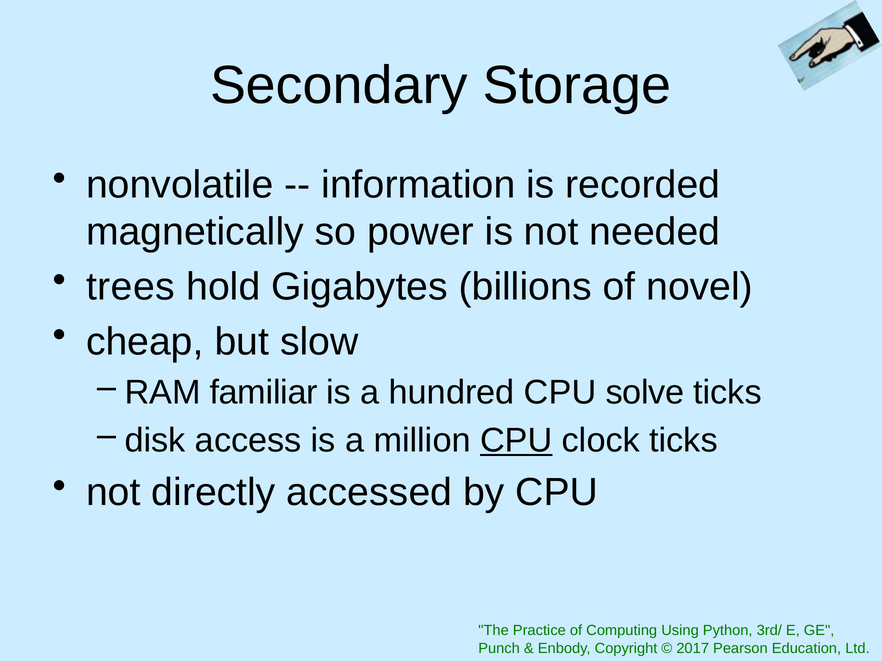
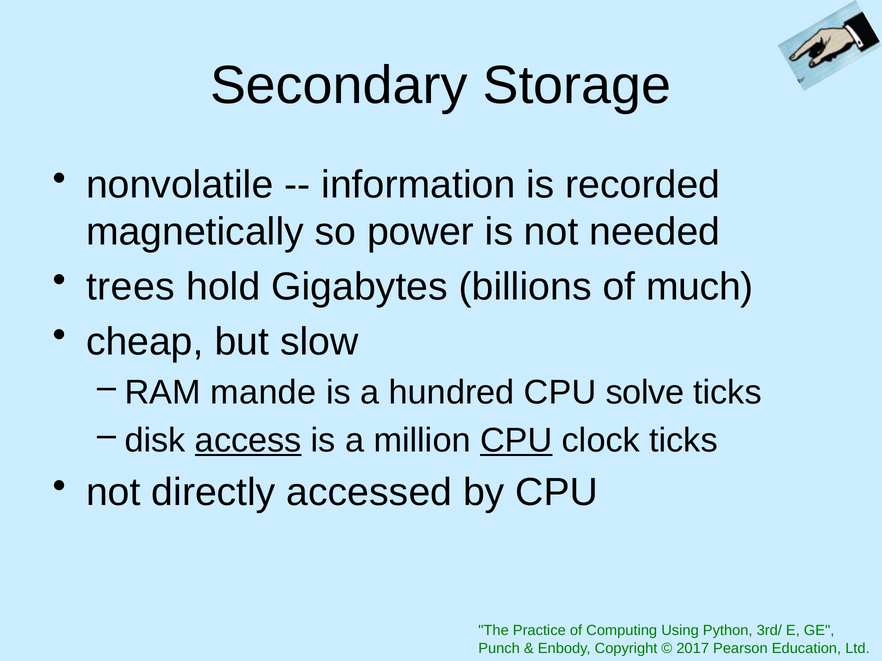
novel: novel -> much (700, 287)
familiar: familiar -> mande (263, 393)
access underline: none -> present (248, 441)
